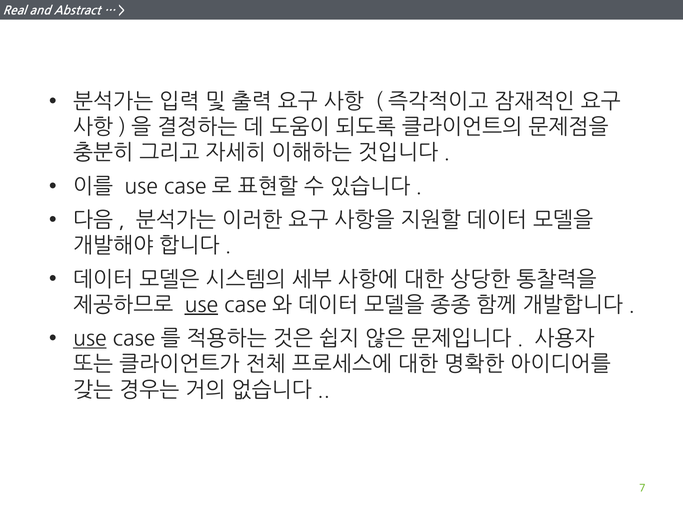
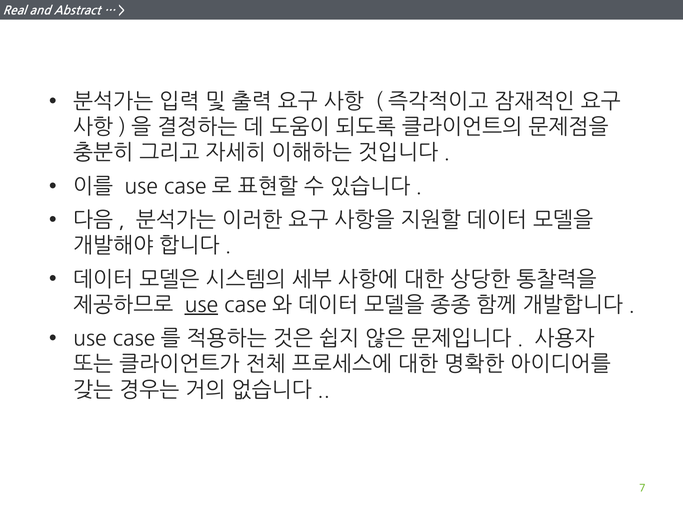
use underline: present -> none (90, 339)
